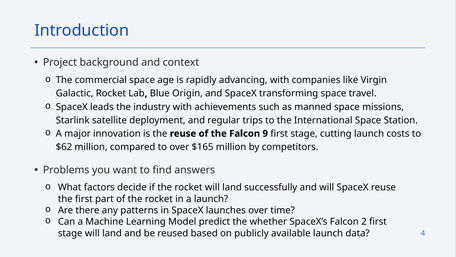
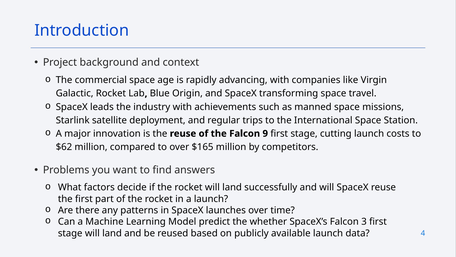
2: 2 -> 3 (364, 221)
